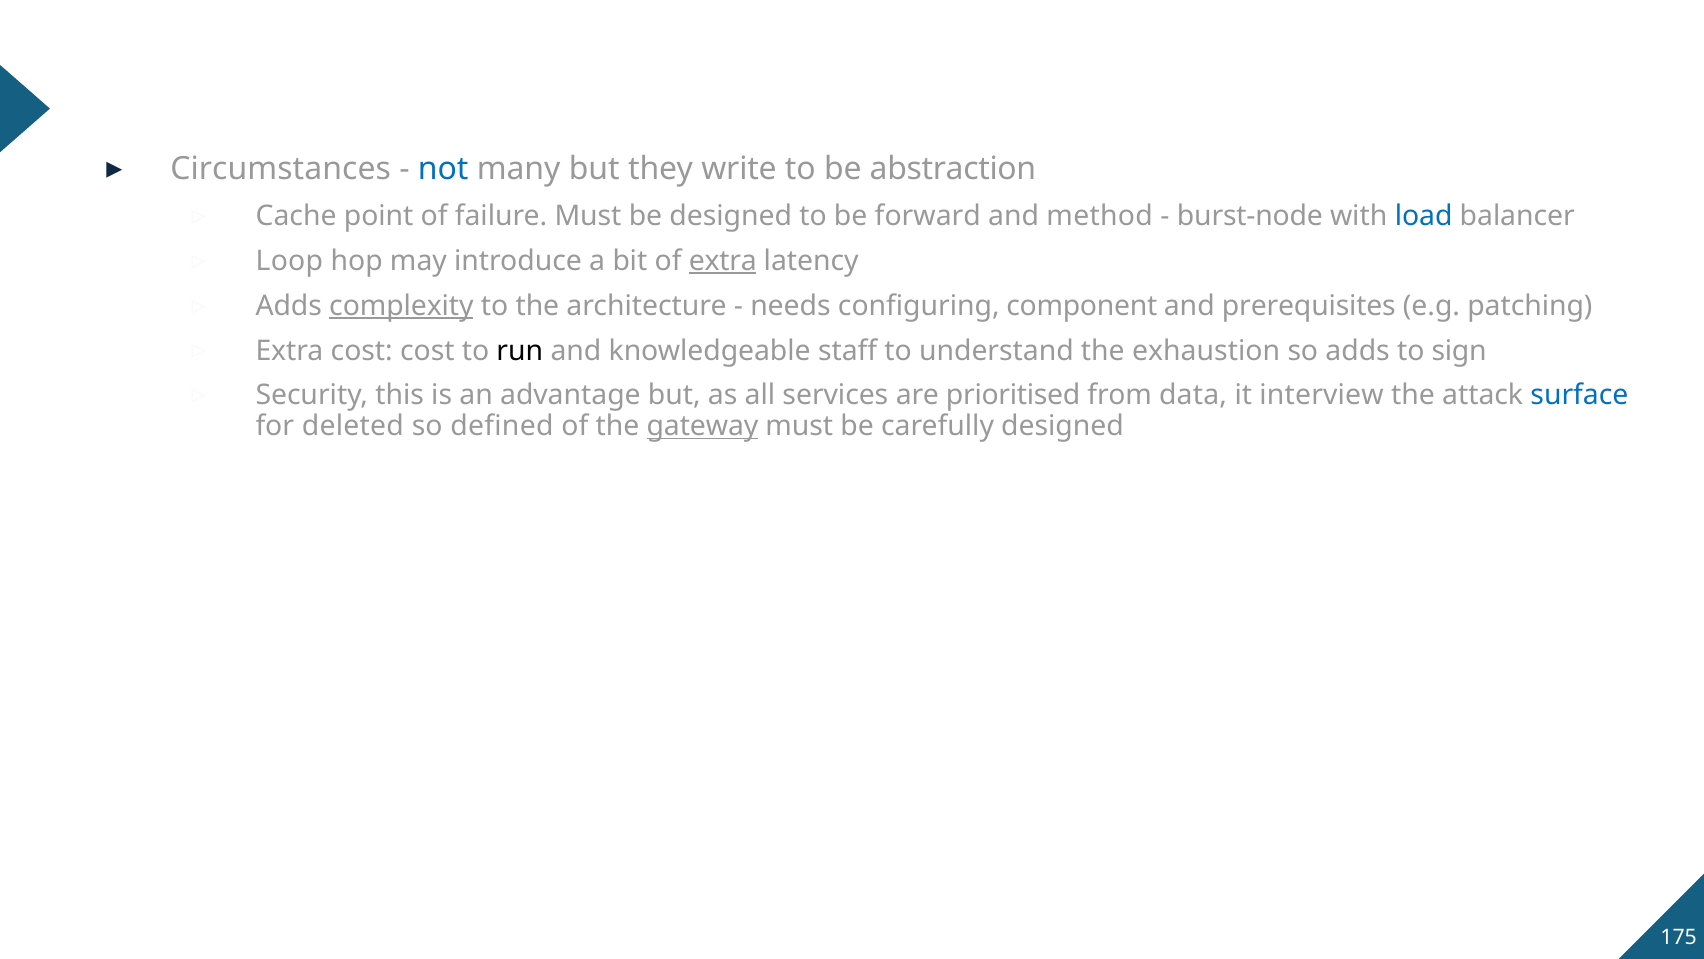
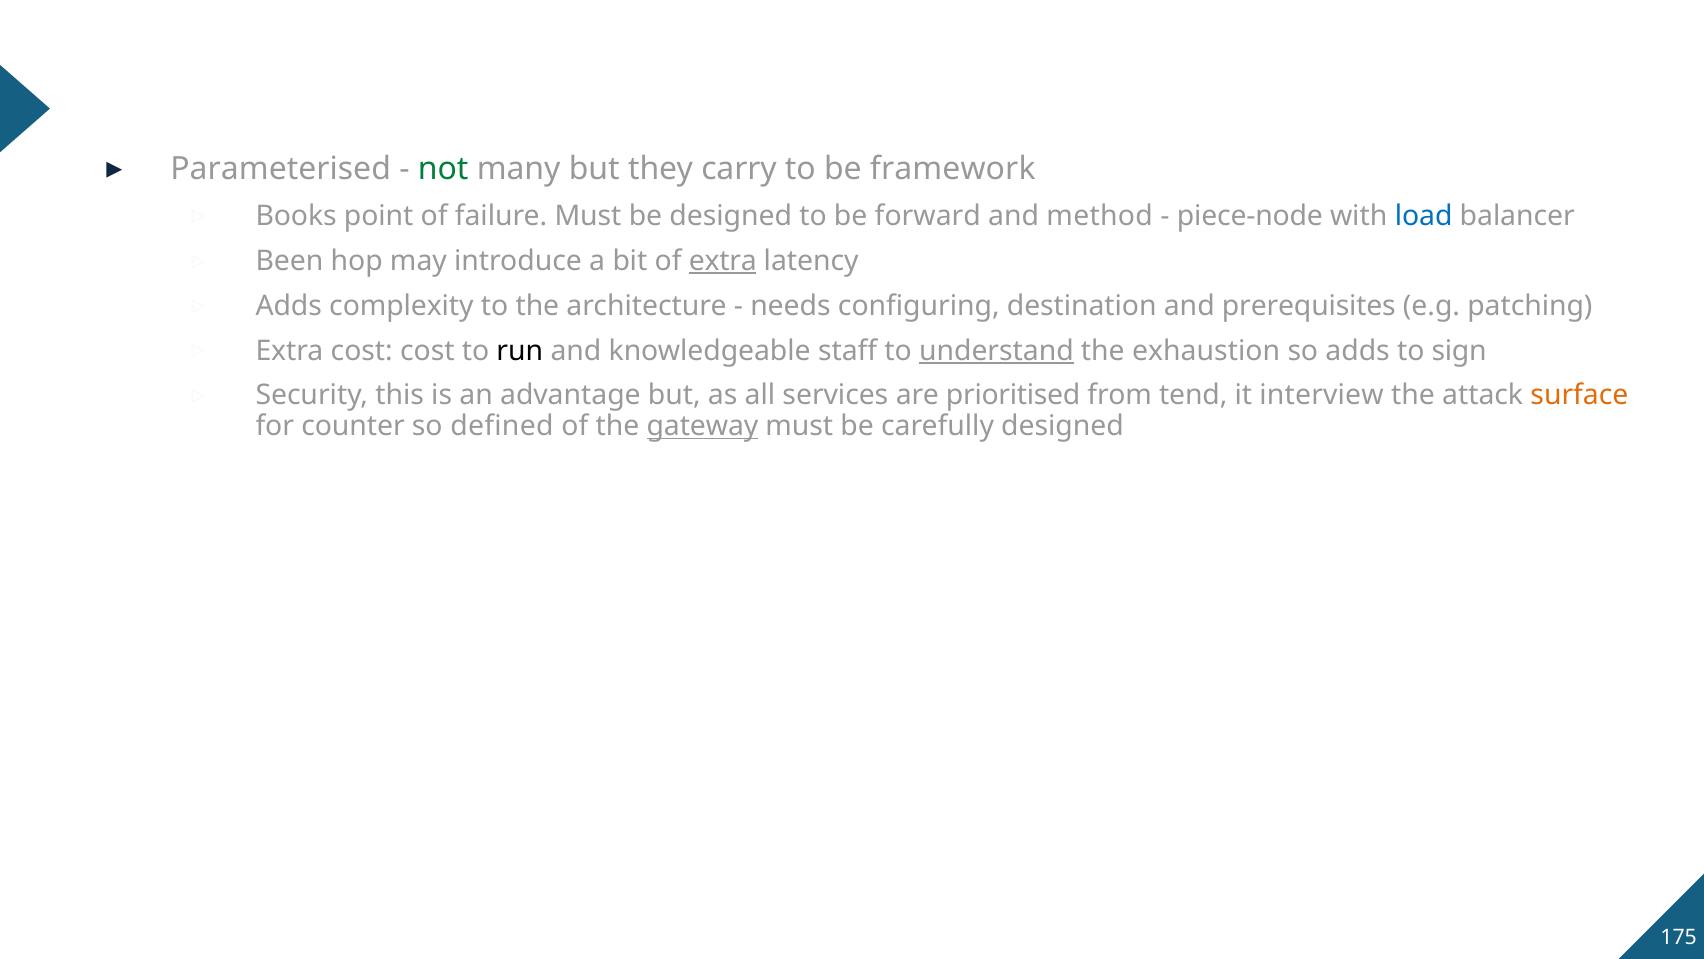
Circumstances: Circumstances -> Parameterised (281, 169)
not colour: blue -> green (443, 169)
write: write -> carry (739, 169)
abstraction: abstraction -> framework (953, 169)
Cache: Cache -> Books (296, 216)
burst-node: burst-node -> piece-node (1250, 216)
Loop: Loop -> Been (290, 261)
complexity underline: present -> none (401, 306)
component: component -> destination (1082, 306)
understand underline: none -> present (996, 351)
data: data -> tend (1193, 395)
surface colour: blue -> orange (1579, 395)
deleted: deleted -> counter (353, 426)
